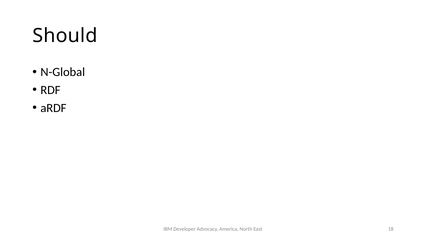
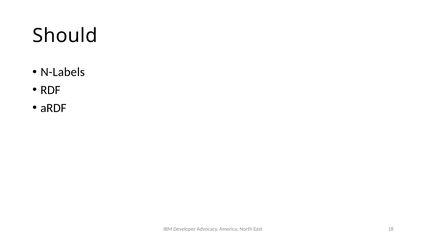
N-Global: N-Global -> N-Labels (63, 72)
